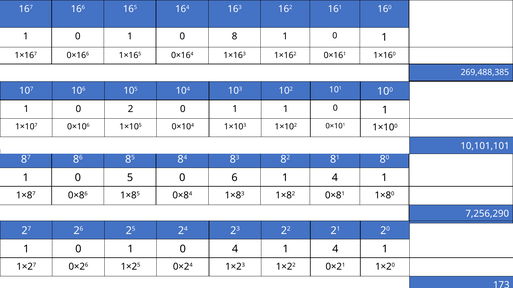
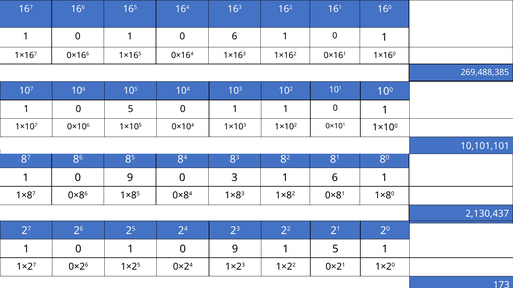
0 8: 8 -> 6 (235, 37)
0 2: 2 -> 5 (131, 109)
5: 5 -> 9 (130, 178)
6: 6 -> 3 (235, 178)
4: 4 -> 6 (335, 178)
7,256,290: 7,256,290 -> 2,130,437 (487, 214)
0 1 0 4: 4 -> 9 (235, 250)
4: 4 -> 5 (335, 250)
